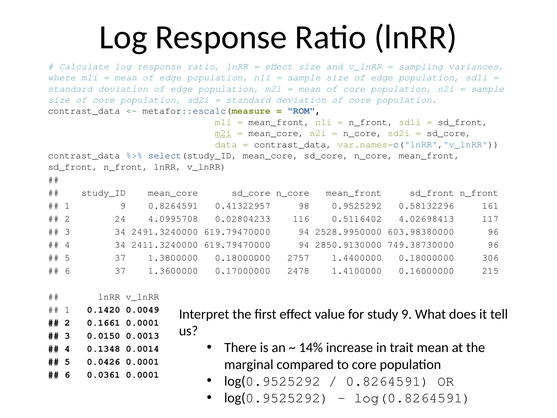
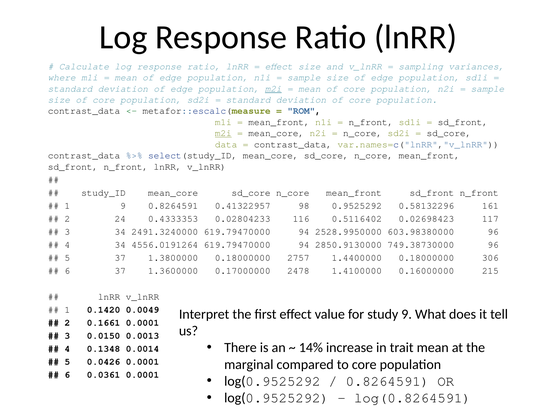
m2i underline: none -> present (273, 89)
4.0995708: 4.0995708 -> 0.4333353 (173, 219)
4.02698413: 4.02698413 -> 0.02698423 (426, 219)
2411.3240000: 2411.3240000 -> 4556.0191264 (165, 245)
